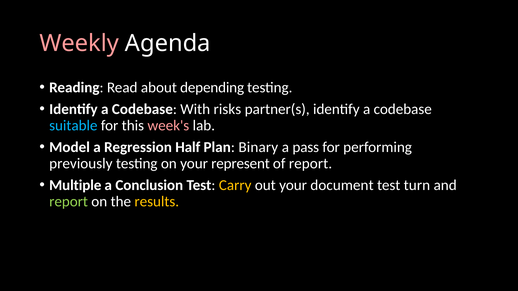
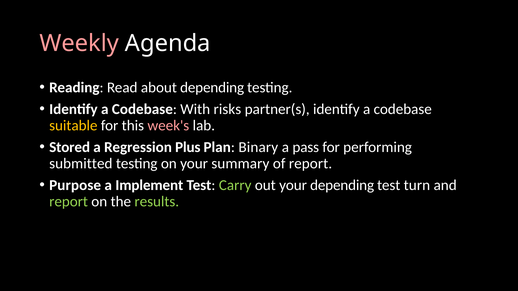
suitable colour: light blue -> yellow (73, 126)
Model: Model -> Stored (70, 147)
Half: Half -> Plus (188, 147)
previously: previously -> submitted (81, 164)
represent: represent -> summary (240, 164)
Multiple: Multiple -> Purpose (75, 185)
Conclusion: Conclusion -> Implement (149, 185)
Carry colour: yellow -> light green (235, 185)
your document: document -> depending (342, 185)
results colour: yellow -> light green (157, 202)
